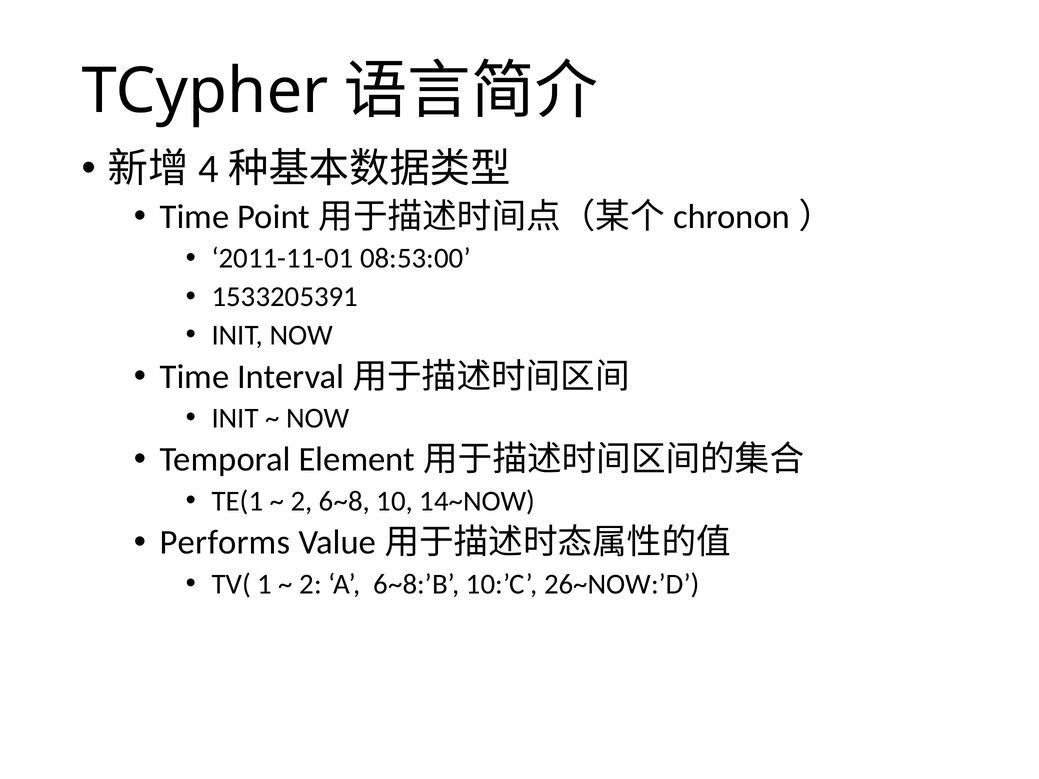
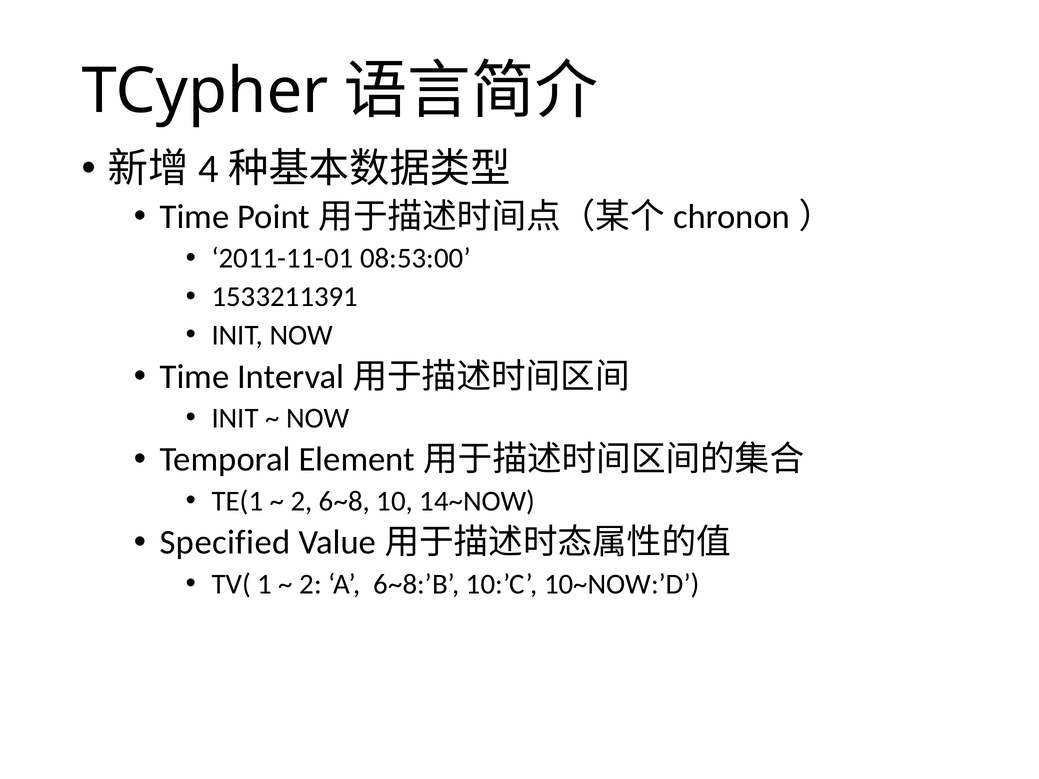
1533205391: 1533205391 -> 1533211391 (285, 297)
Performs: Performs -> Specified (225, 543)
26~NOW:’D: 26~NOW:’D -> 10~NOW:’D (622, 584)
